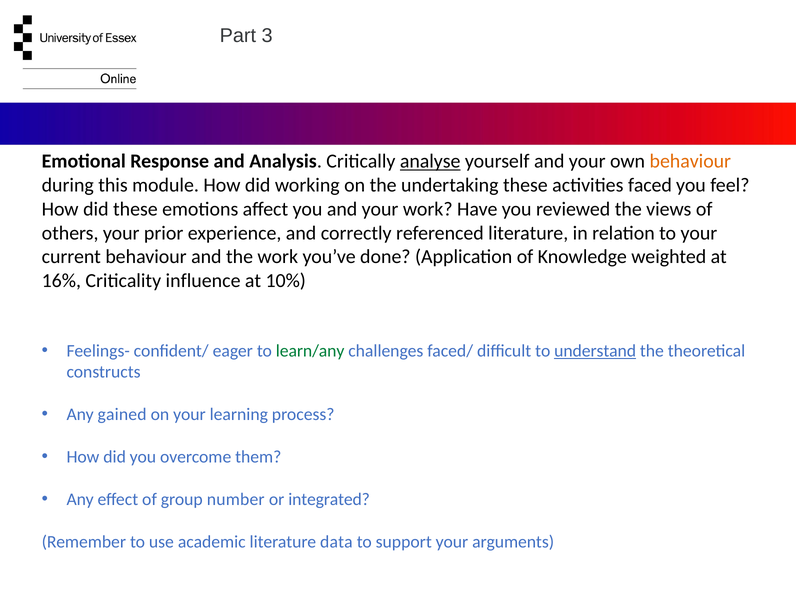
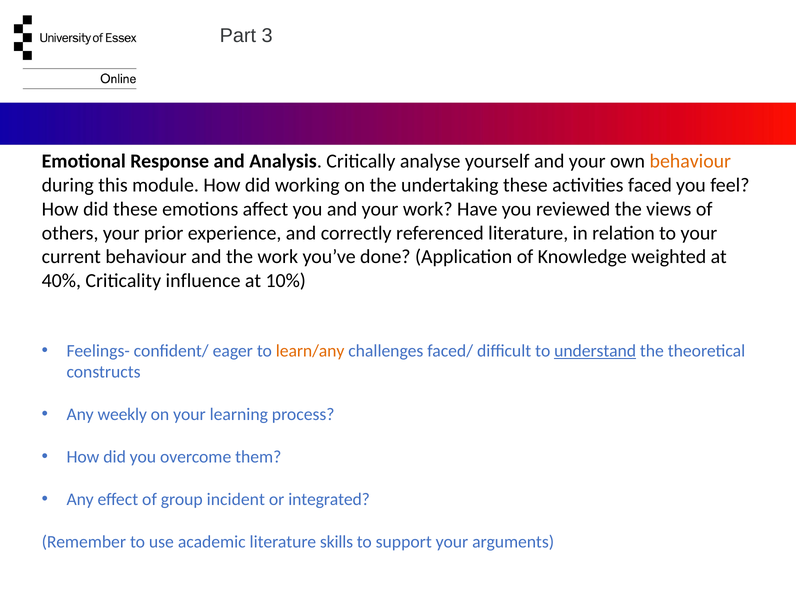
analyse underline: present -> none (430, 161)
16%: 16% -> 40% (61, 281)
learn/any colour: green -> orange (310, 351)
gained: gained -> weekly (122, 415)
number: number -> incident (236, 499)
data: data -> skills (337, 542)
